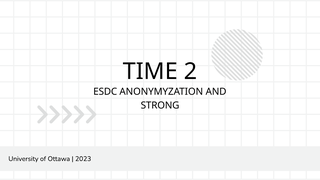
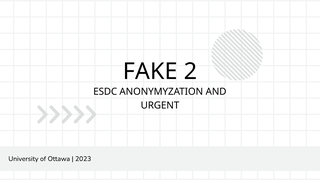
TIME: TIME -> FAKE (150, 71)
STRONG: STRONG -> URGENT (160, 105)
